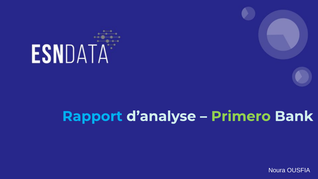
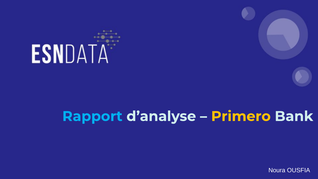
Primero colour: light green -> yellow (241, 116)
